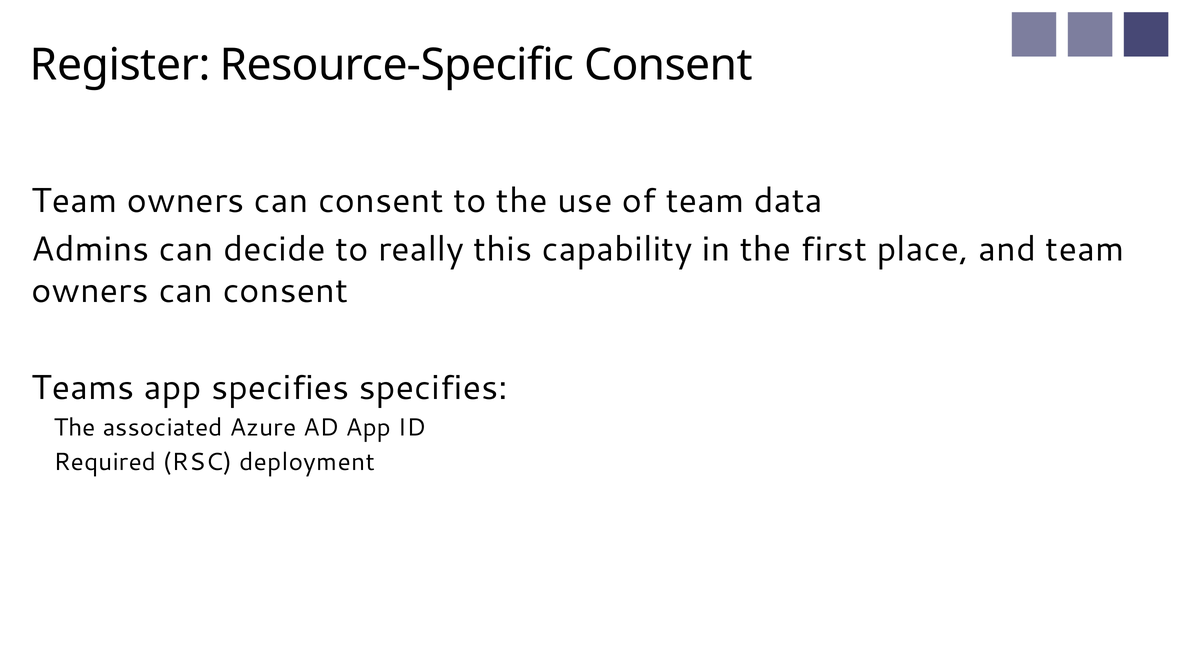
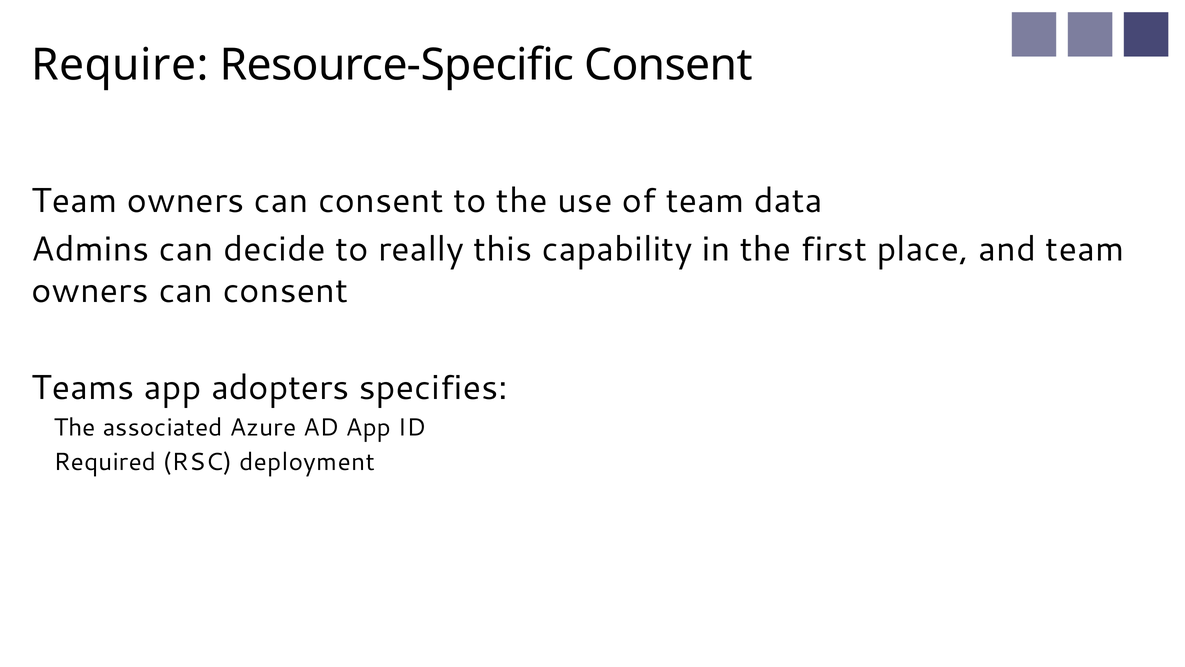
Register: Register -> Require (120, 65)
app specifies: specifies -> adopters (280, 387)
